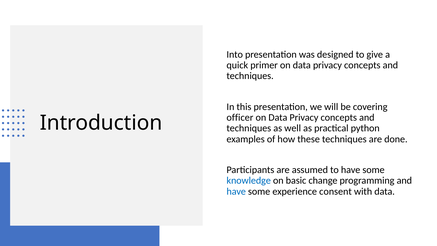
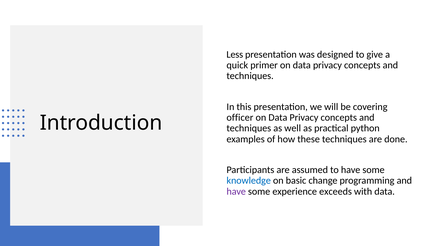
Into: Into -> Less (235, 54)
have colour: blue -> purple (236, 191)
consent: consent -> exceeds (336, 191)
